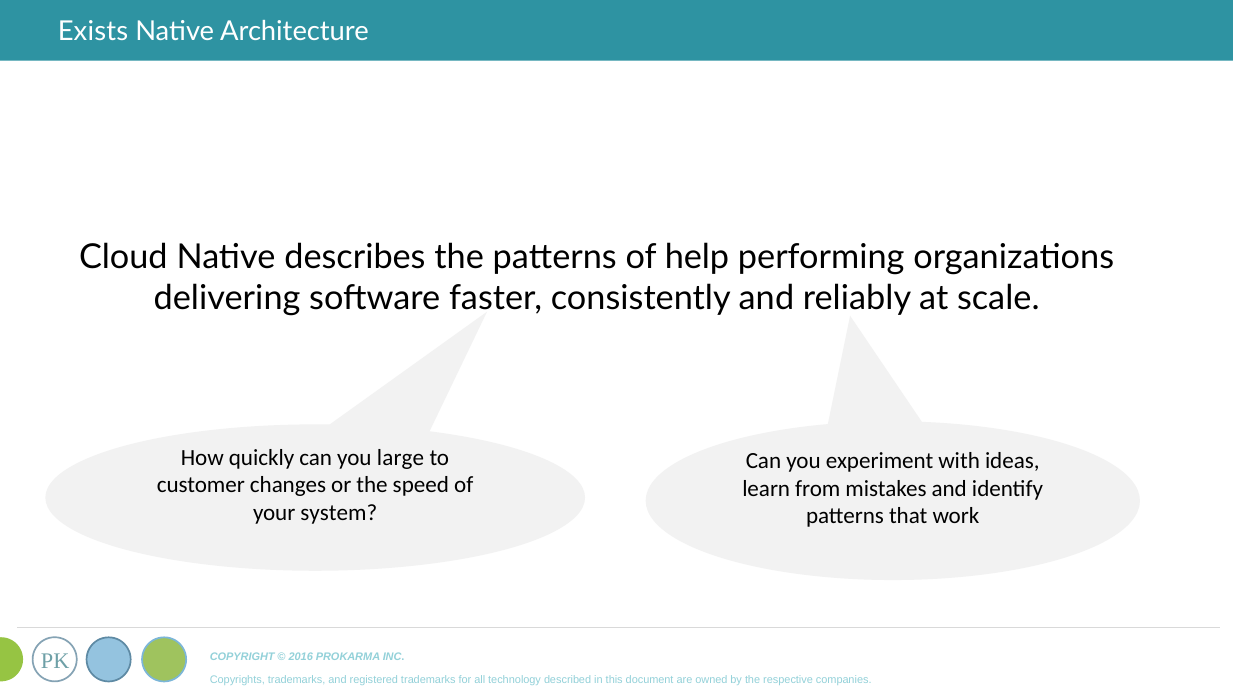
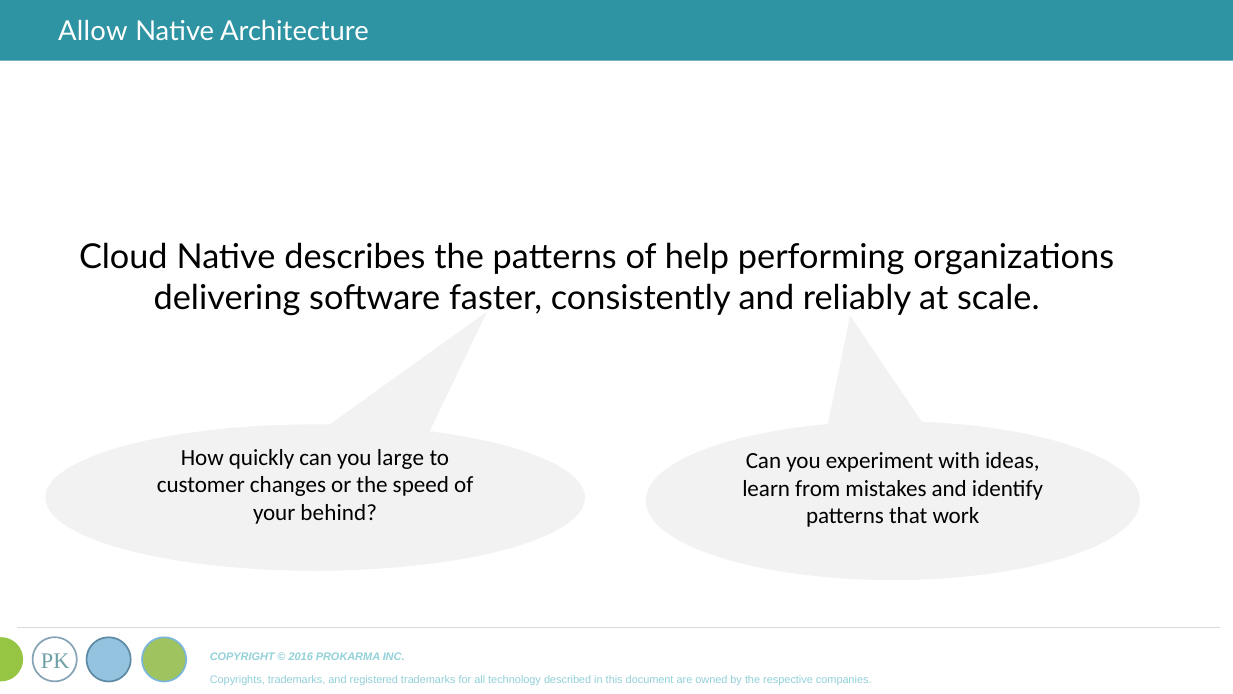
Exists: Exists -> Allow (93, 31)
system: system -> behind (339, 513)
